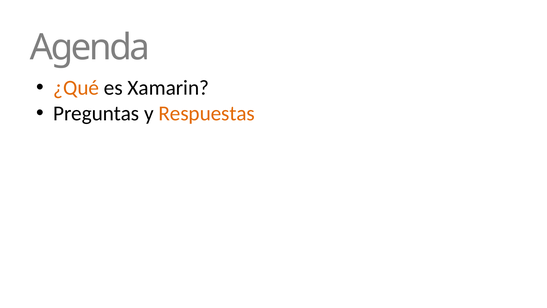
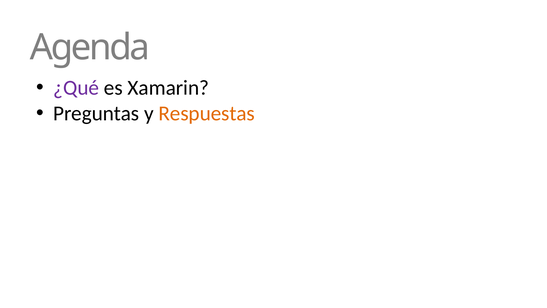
¿Qué colour: orange -> purple (76, 88)
